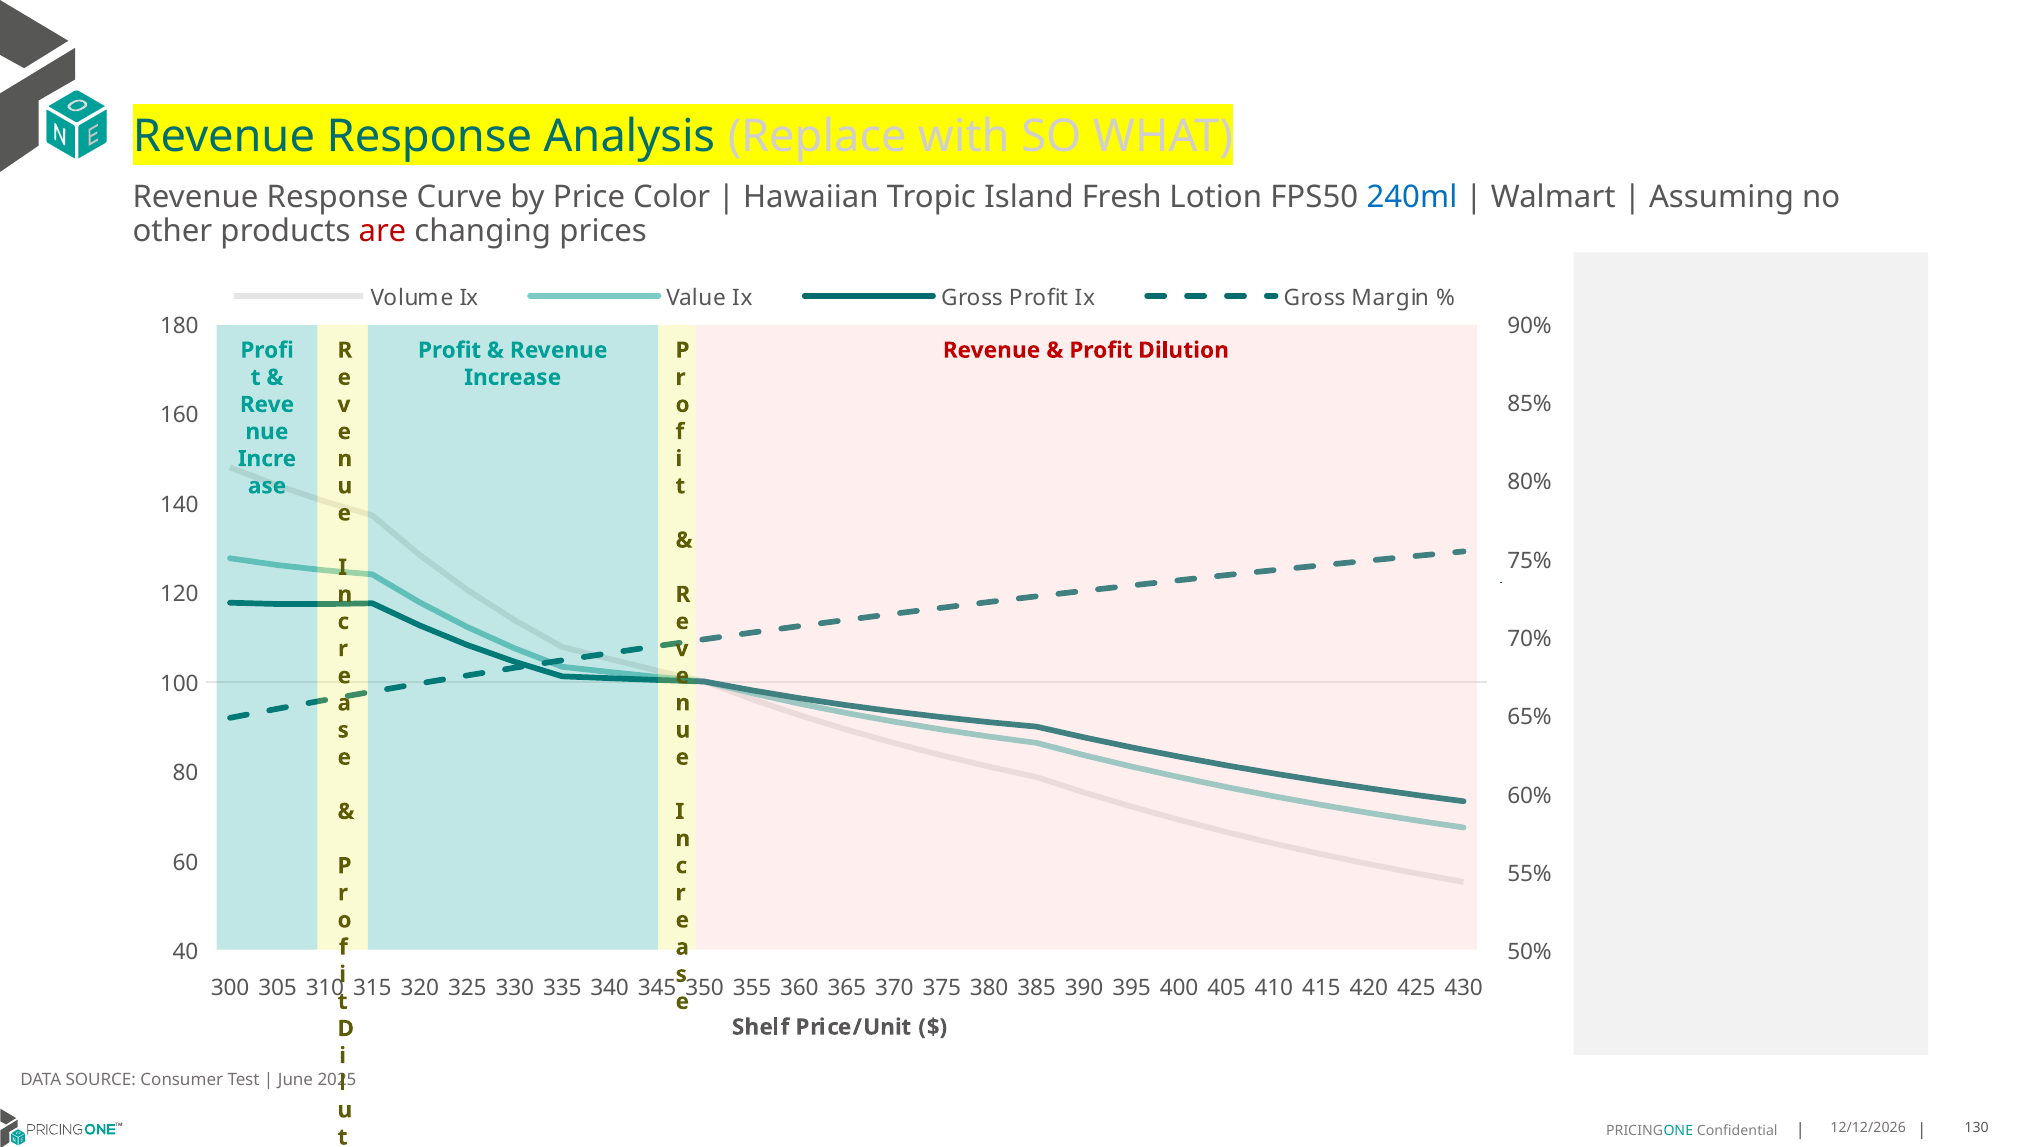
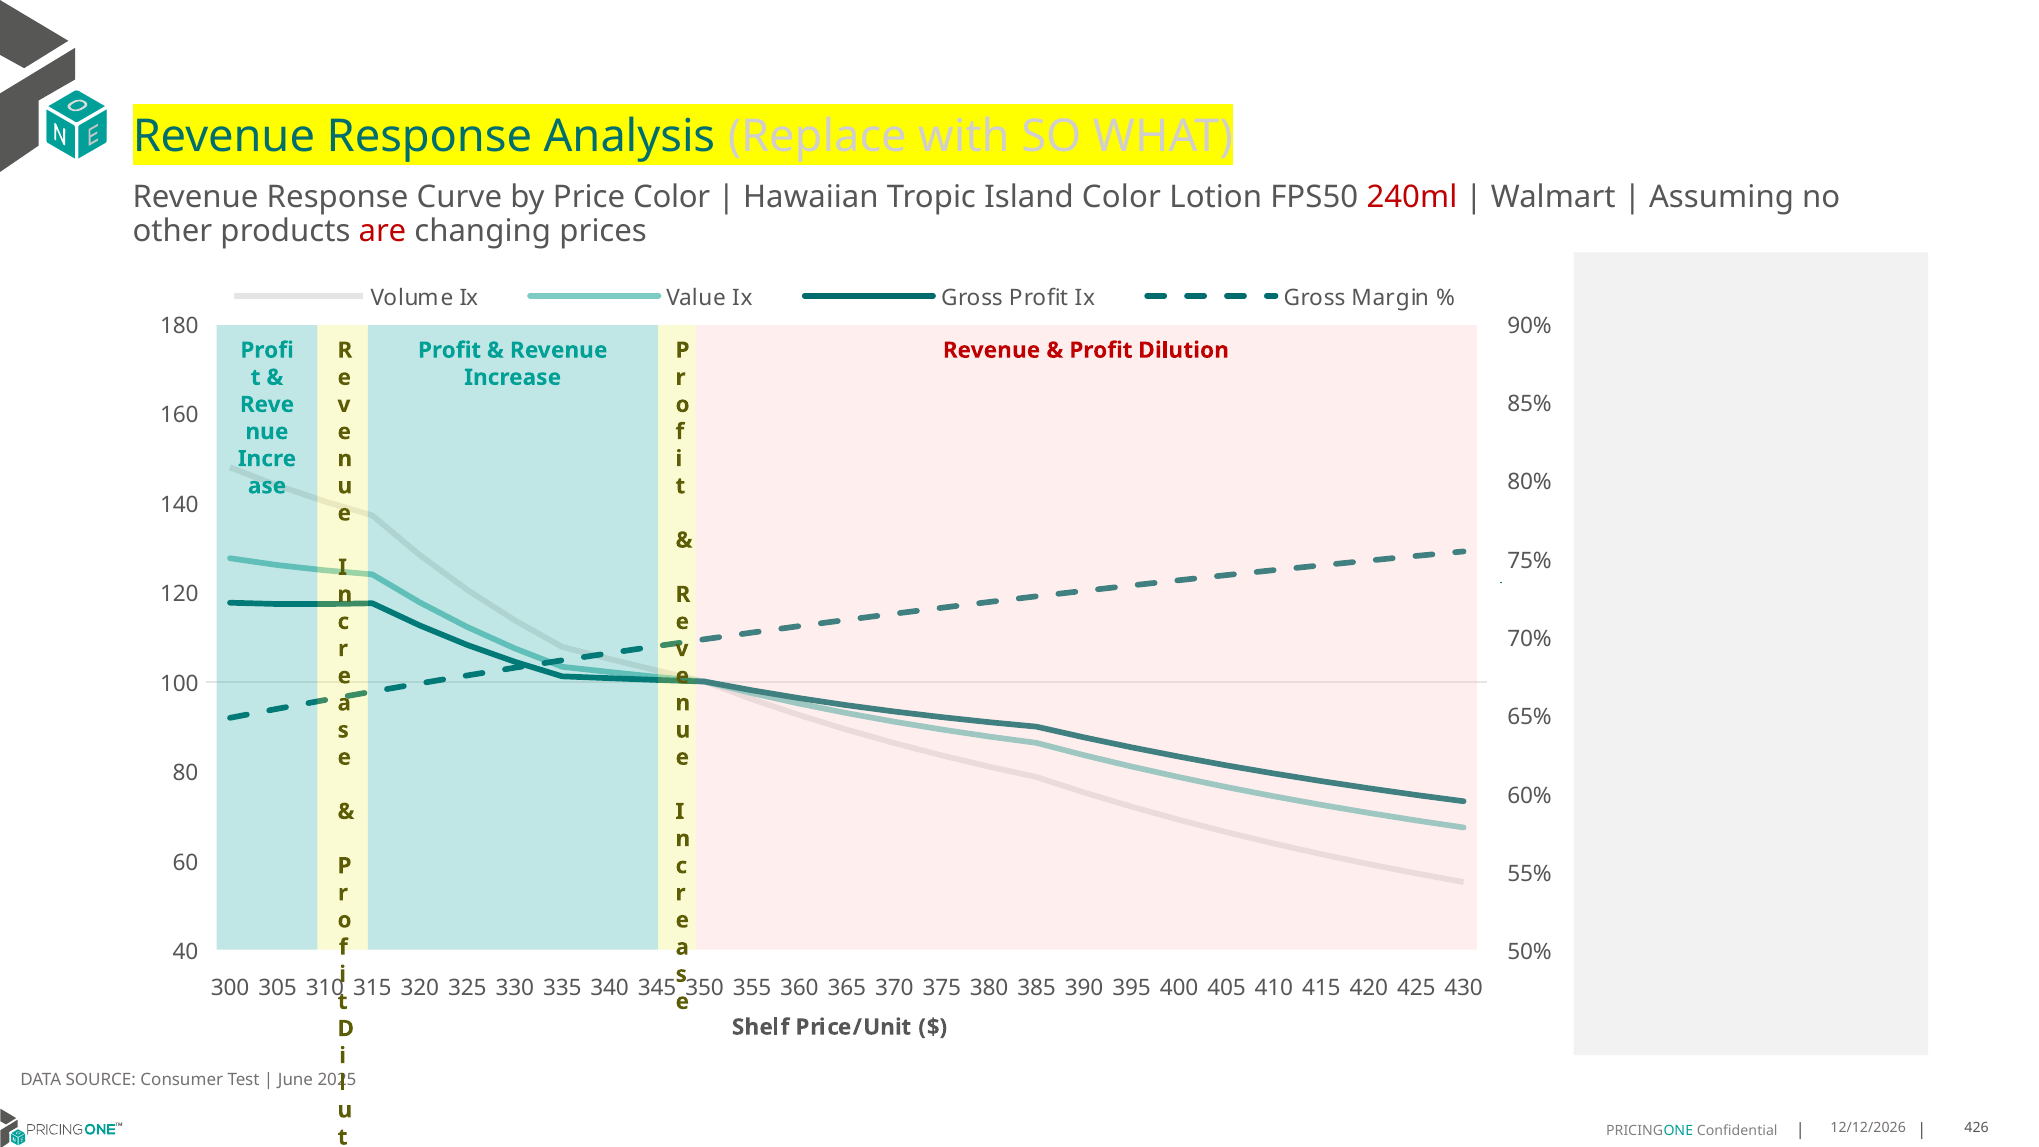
Island Fresh: Fresh -> Color (1121, 197)
240ml colour: blue -> red (1412, 197)
130: 130 -> 426 (1977, 1128)
